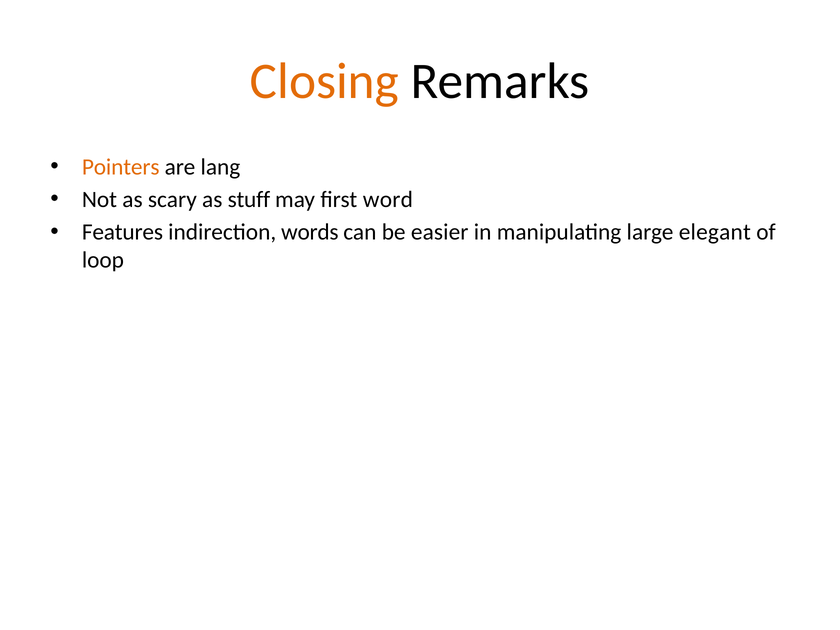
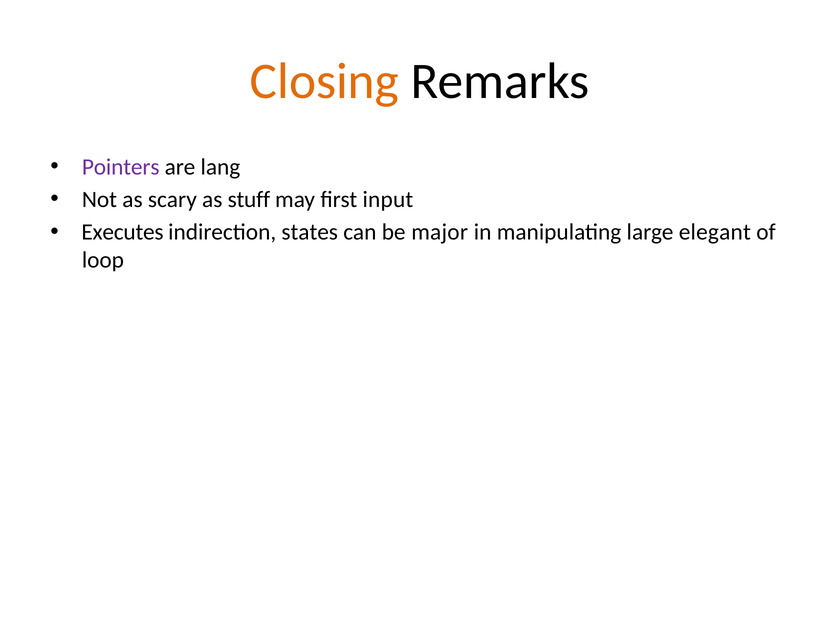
Pointers colour: orange -> purple (121, 167)
word: word -> input (388, 200)
Features: Features -> Executes (123, 232)
words: words -> states (310, 232)
easier: easier -> major (440, 232)
